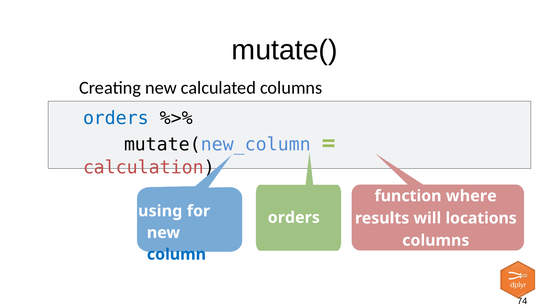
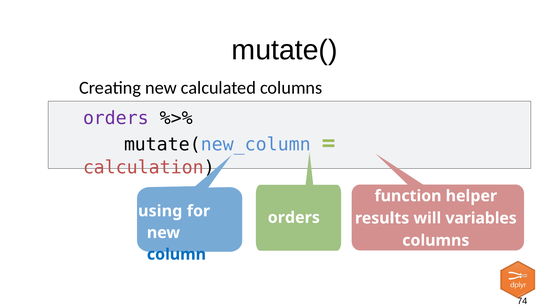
orders colour: blue -> purple (116, 118)
where: where -> helper (471, 196)
locations: locations -> variables (481, 218)
